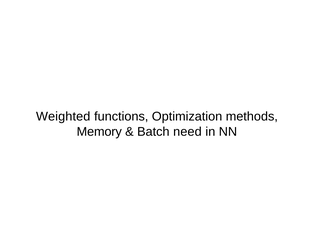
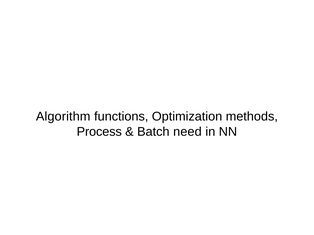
Weighted: Weighted -> Algorithm (63, 117)
Memory: Memory -> Process (99, 132)
